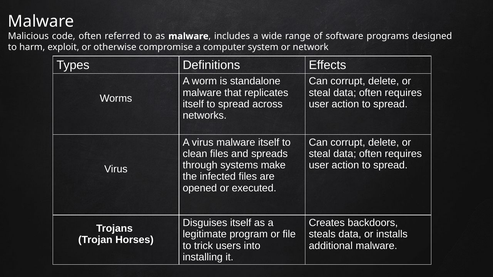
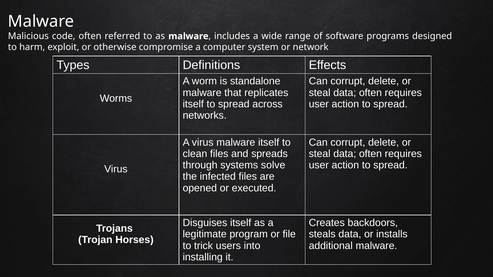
make: make -> solve (273, 165)
